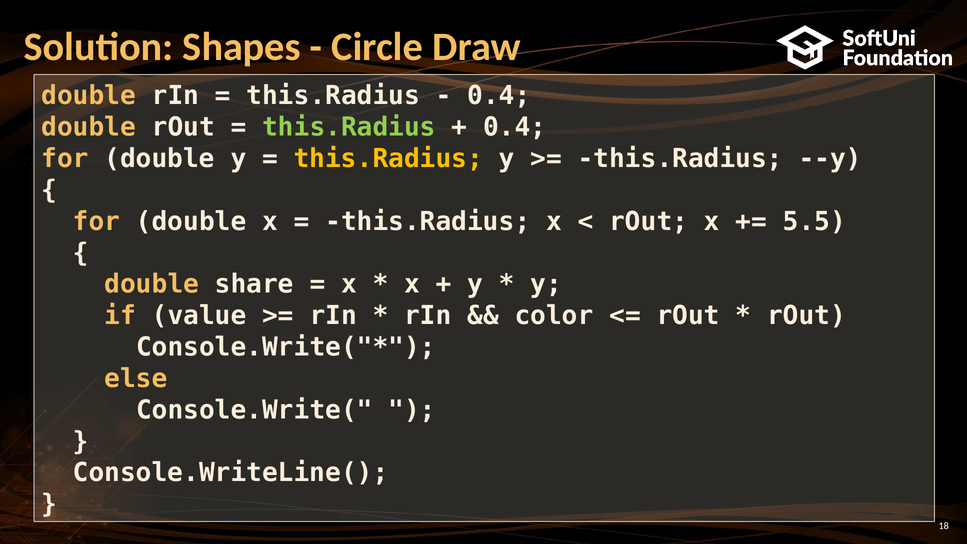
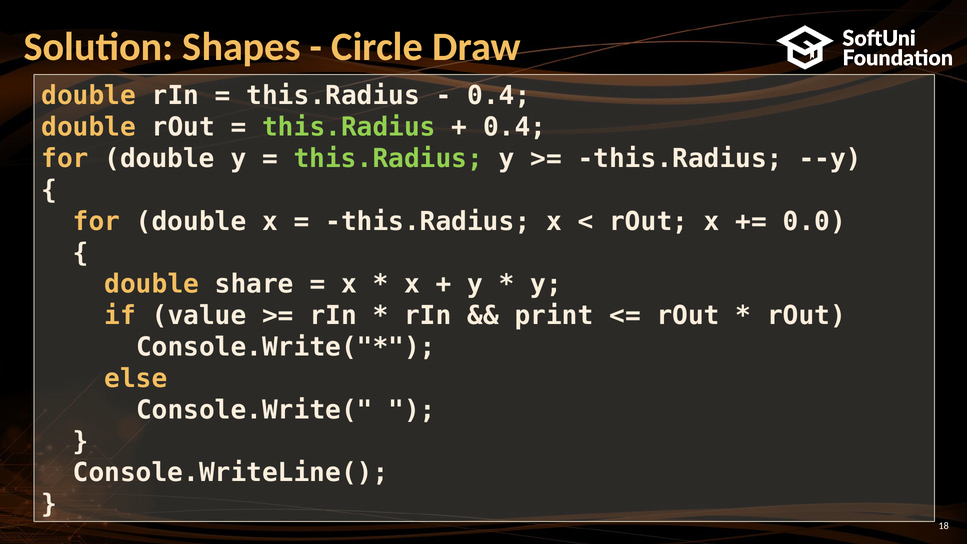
this.Radius colour: yellow -> light green (388, 159)
5.5: 5.5 -> 0.0 (814, 222)
color: color -> print (554, 316)
